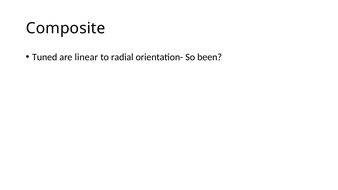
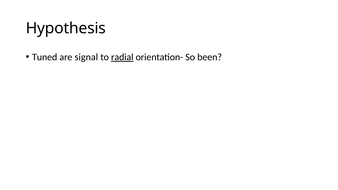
Composite: Composite -> Hypothesis (66, 28)
linear: linear -> signal (86, 57)
radial underline: none -> present (122, 57)
